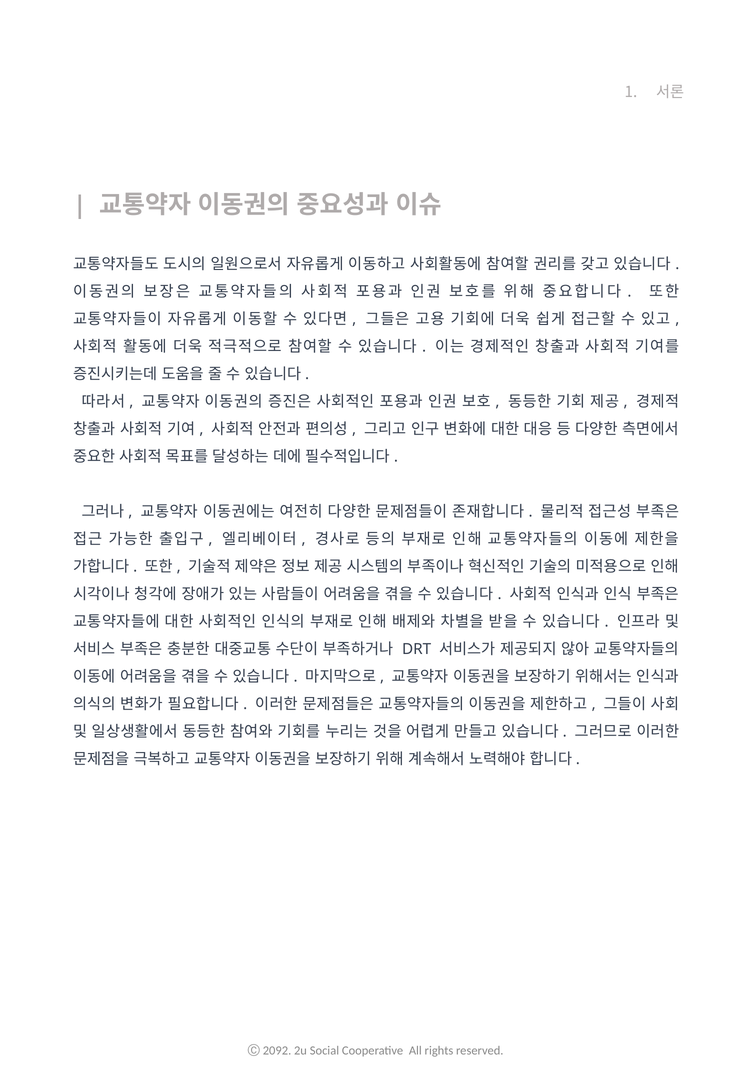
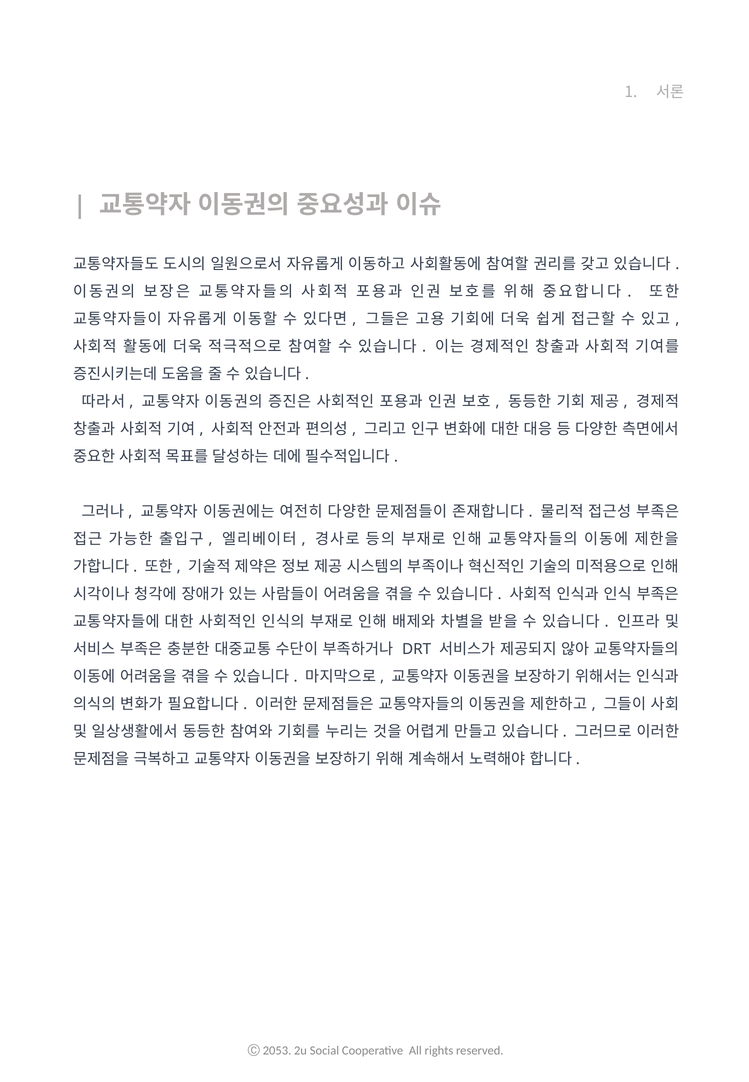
2092: 2092 -> 2053 (277, 1050)
